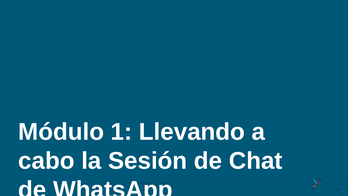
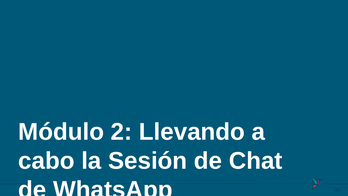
1: 1 -> 2 (121, 132)
